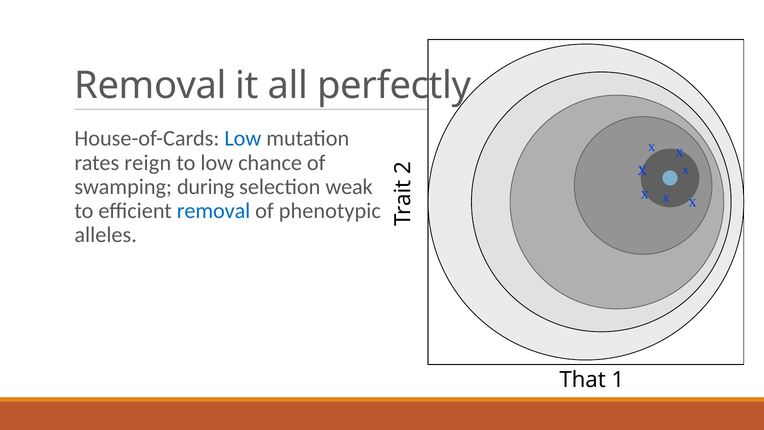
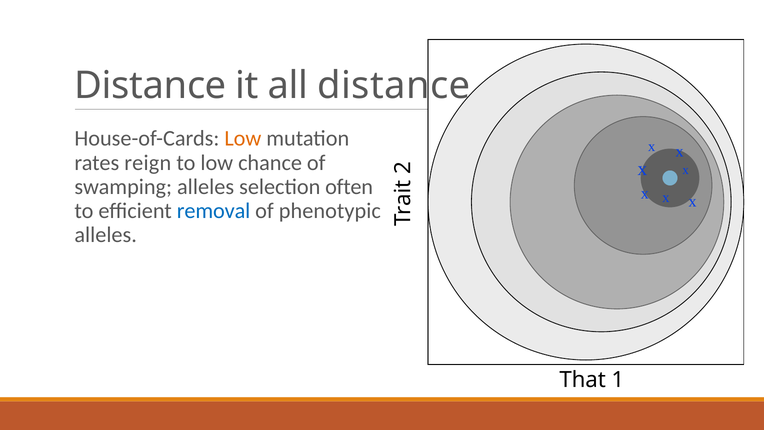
Removal: Removal -> Distance (151, 86)
all perfectly: perfectly -> distance (394, 86)
Low colour: blue -> orange (243, 138)
swamping during: during -> alleles (206, 187)
weak: weak -> often (349, 187)
